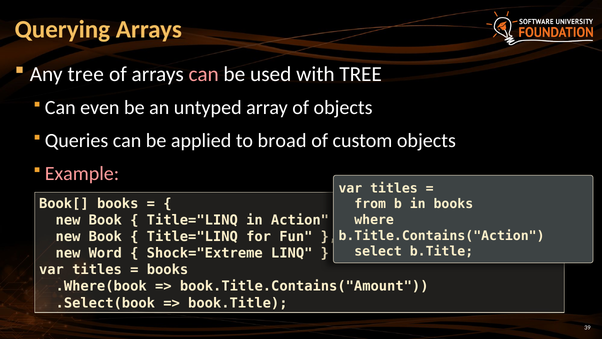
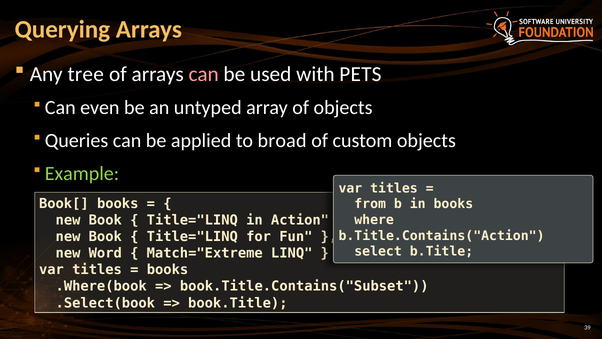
with TREE: TREE -> PETS (360, 74)
Example colour: pink -> light green (82, 173)
Shock="Extreme: Shock="Extreme -> Match="Extreme (205, 253)
book.Title.Contains("Amount: book.Title.Contains("Amount -> book.Title.Contains("Subset (304, 286)
